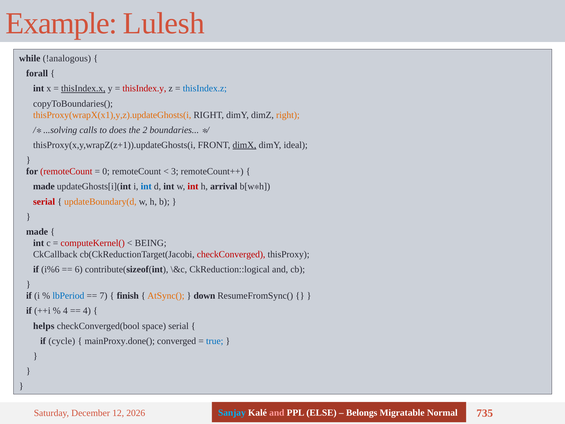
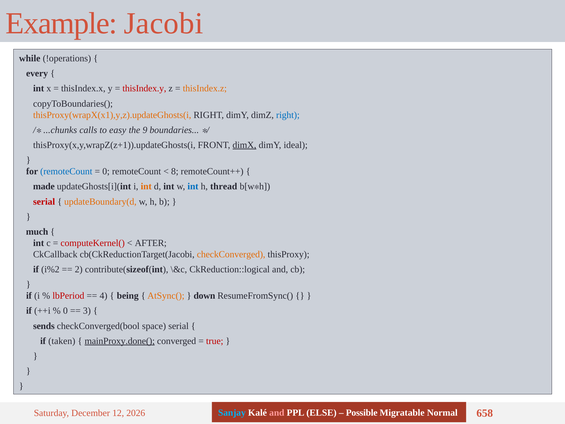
Lulesh: Lulesh -> Jacobi (164, 23)
!analogous: !analogous -> !operations (67, 58)
forall: forall -> every (37, 73)
thisIndex.x underline: present -> none (83, 88)
thisIndex.z colour: blue -> orange (205, 88)
right colour: orange -> blue (288, 115)
...solving: ...solving -> ...chunks (60, 130)
does: does -> easy (118, 130)
2: 2 -> 9 (145, 130)
remoteCount colour: red -> blue (66, 171)
3: 3 -> 8 (175, 171)
int colour: blue -> orange (146, 186)
int colour: red -> blue (193, 186)
arrival: arrival -> thread (224, 186)
made: made -> much (37, 232)
BEING: BEING -> AFTER (151, 243)
checkConverged colour: red -> orange (231, 254)
i%6: i%6 -> i%2 (50, 269)
6: 6 -> 2 (79, 269)
lbPeriod colour: blue -> red (68, 296)
7: 7 -> 4 (104, 296)
finish: finish -> being (128, 296)
4: 4 -> 0 (65, 311)
4: 4 -> 3 (87, 311)
helps: helps -> sends (44, 326)
cycle: cycle -> taken (62, 341)
mainProxy.done( underline: none -> present (120, 341)
true colour: blue -> red (215, 341)
Belongs: Belongs -> Possible (362, 412)
735: 735 -> 658 (485, 413)
